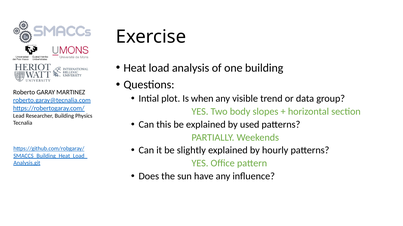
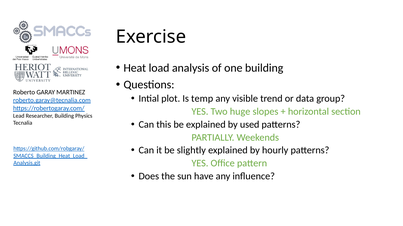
when: when -> temp (202, 99)
body: body -> huge (240, 112)
